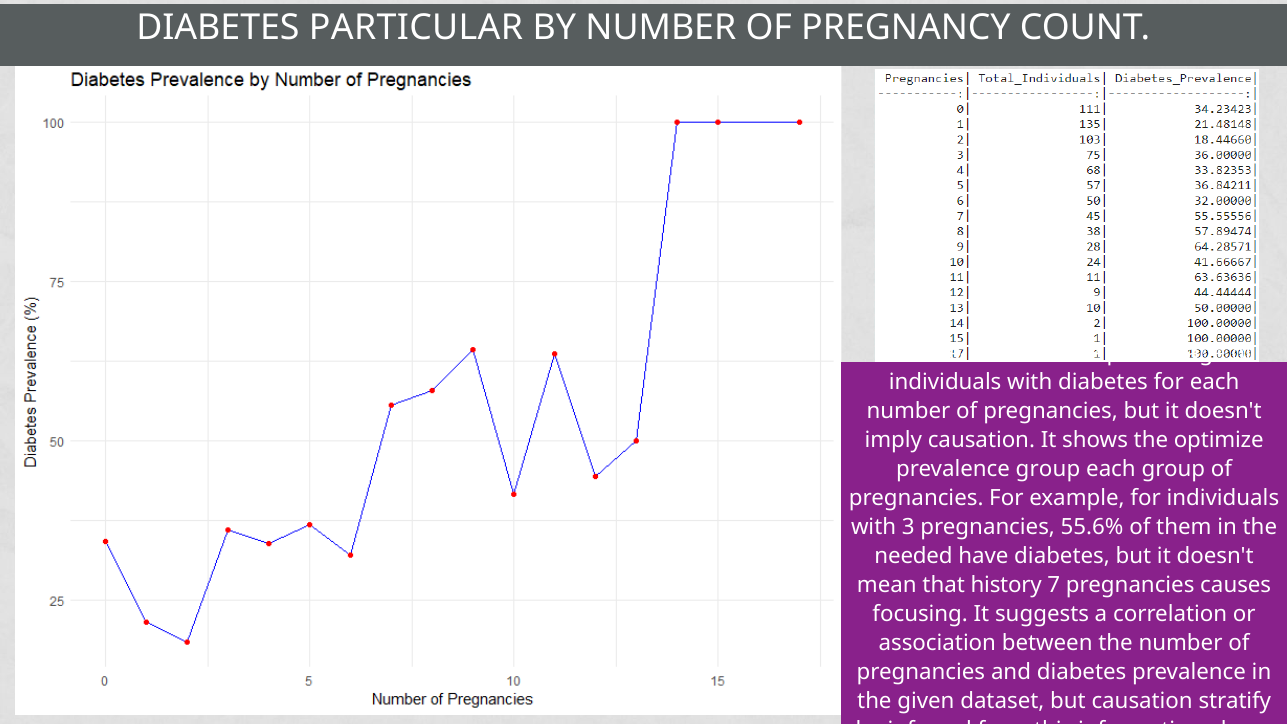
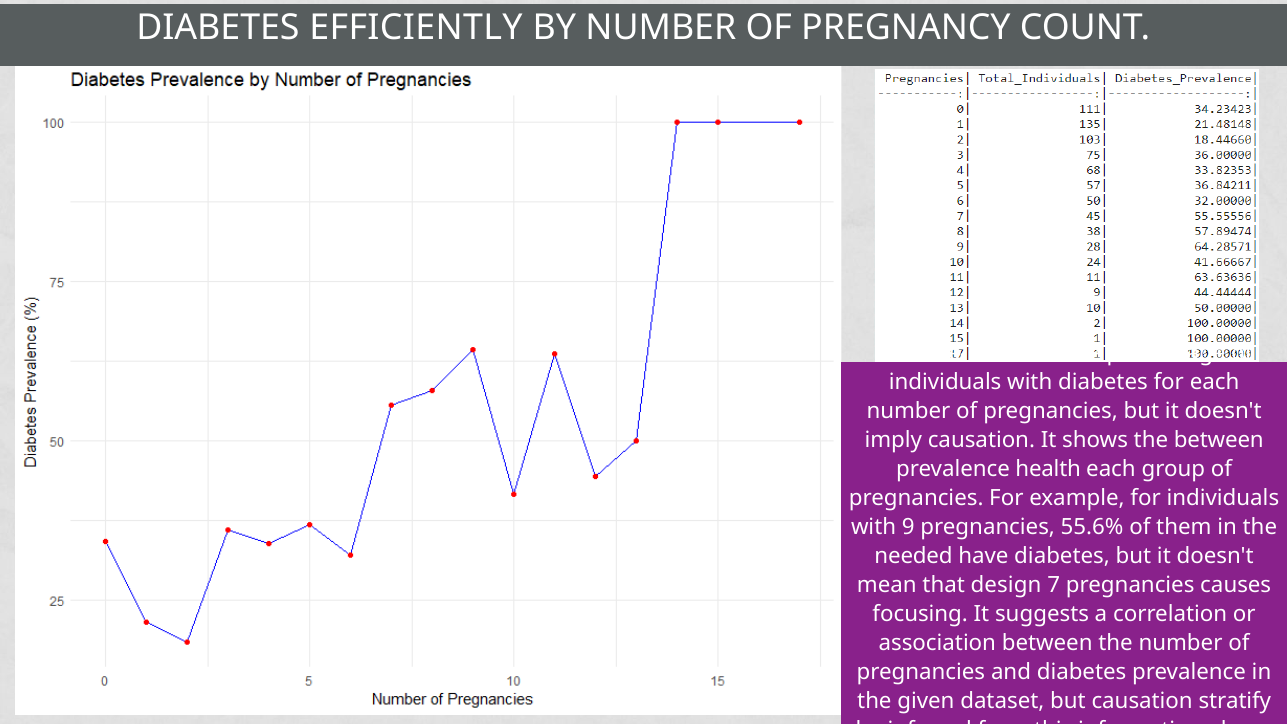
PARTICULAR: PARTICULAR -> EFFICIENTLY (416, 28)
the optimize: optimize -> between (1219, 440)
prevalence group: group -> health (1048, 469)
3: 3 -> 9 (908, 527)
history: history -> design (1006, 585)
